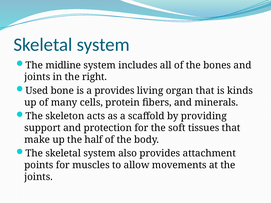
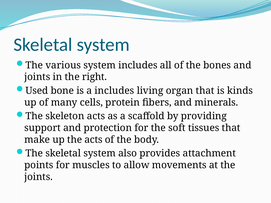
midline: midline -> various (63, 65)
a provides: provides -> includes (114, 91)
the half: half -> acts (94, 140)
